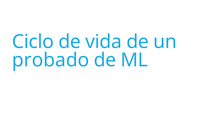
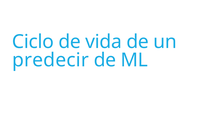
probado: probado -> predecir (51, 60)
